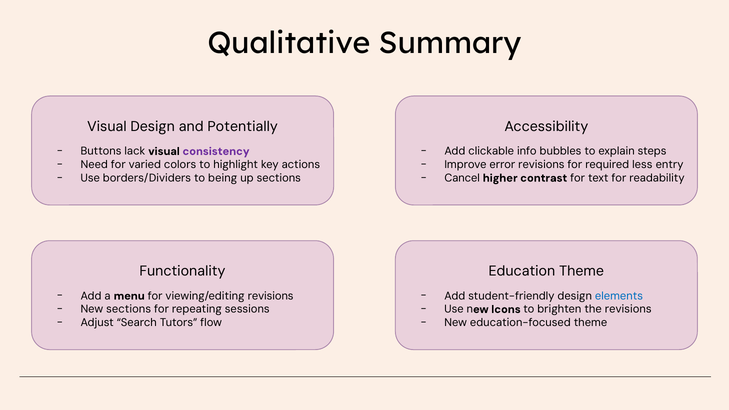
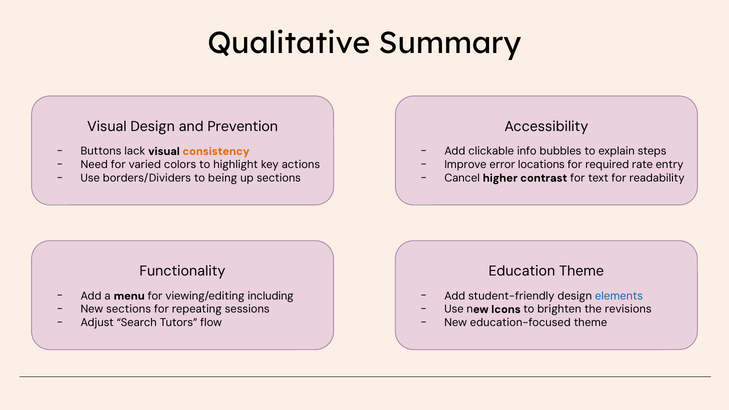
Potentially: Potentially -> Prevention (243, 127)
consistency colour: purple -> orange (216, 151)
error revisions: revisions -> locations (541, 165)
less: less -> rate (642, 165)
viewing/editing revisions: revisions -> including (271, 296)
